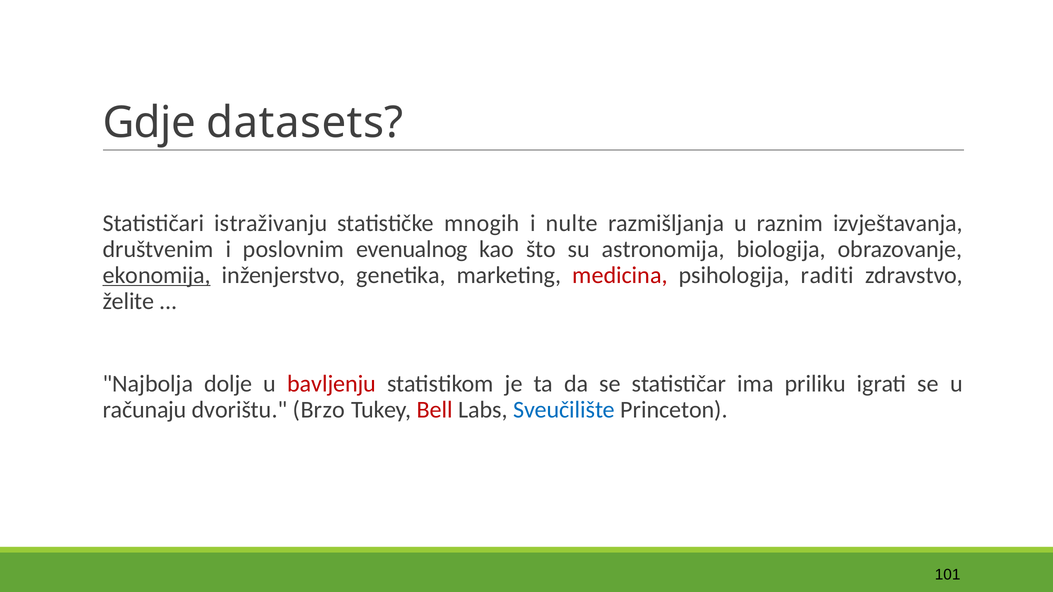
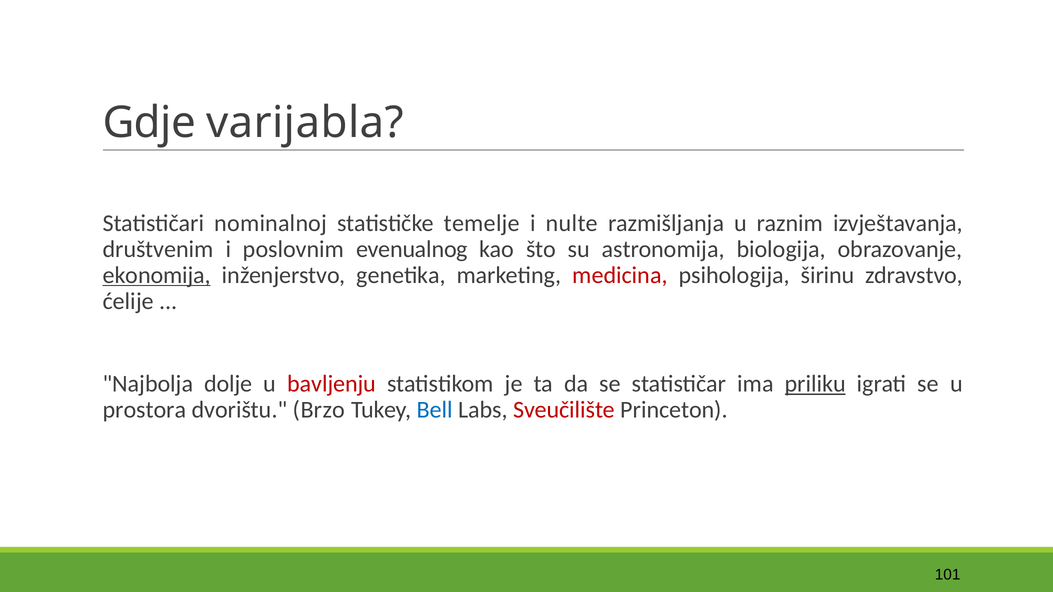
datasets: datasets -> varijabla (305, 123)
istraživanju: istraživanju -> nominalnoj (271, 223)
mnogih: mnogih -> temelje (482, 223)
raditi: raditi -> širinu (828, 275)
želite: želite -> ćelije (128, 301)
priliku underline: none -> present (815, 384)
računaju: računaju -> prostora (145, 410)
Bell colour: red -> blue (435, 410)
Sveučilište colour: blue -> red (564, 410)
